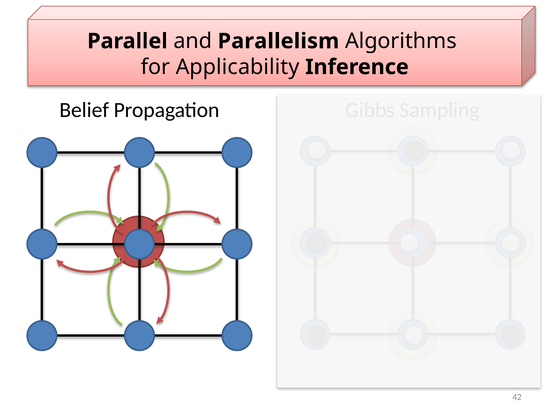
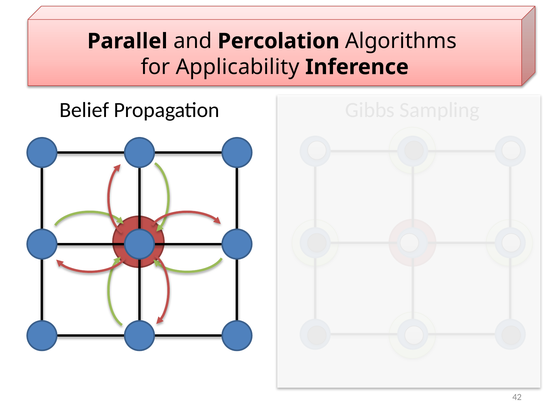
Parallelism: Parallelism -> Percolation (279, 41)
